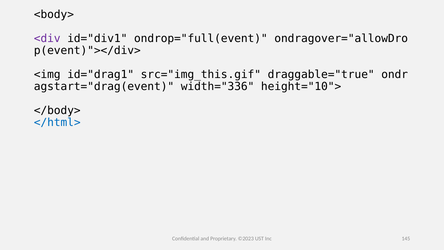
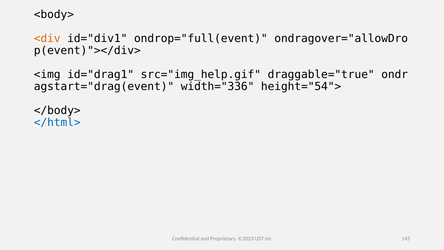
<div colour: purple -> orange (47, 38)
src="img_this.gif: src="img_this.gif -> src="img_help.gif (201, 74)
height="10">: height="10"> -> height="54"> (301, 86)
